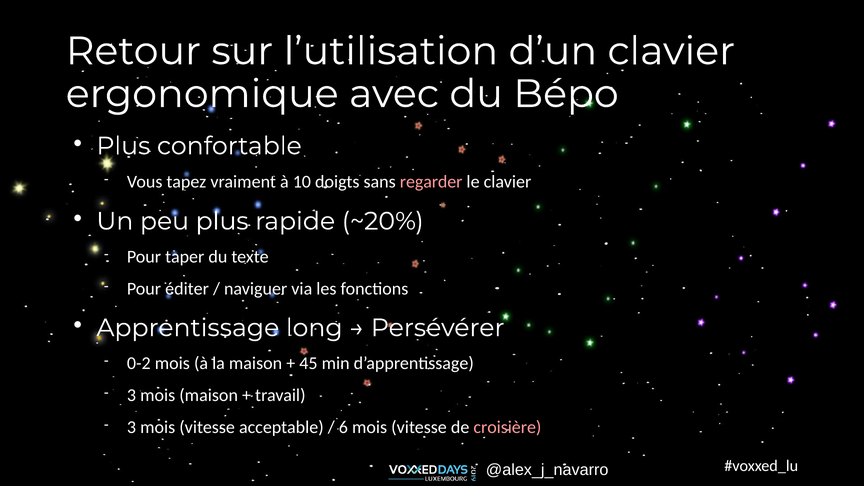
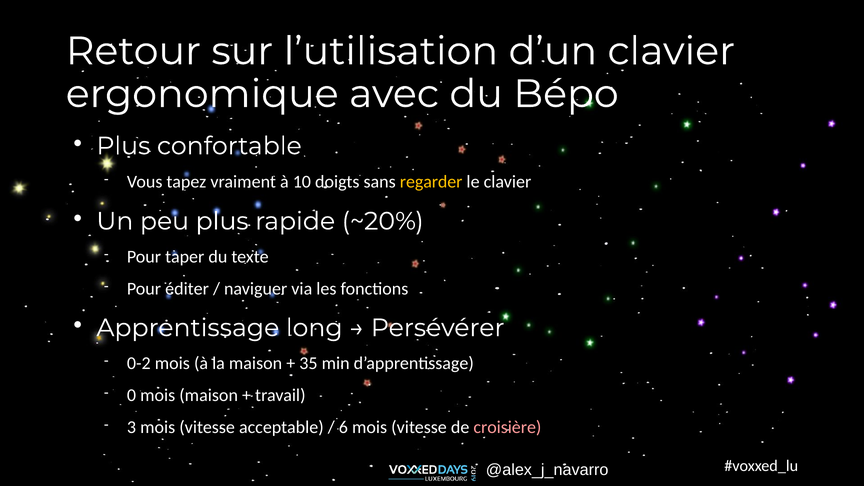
regarder colour: pink -> yellow (431, 182)
45: 45 -> 35 (308, 363)
3: 3 -> 0 (132, 395)
